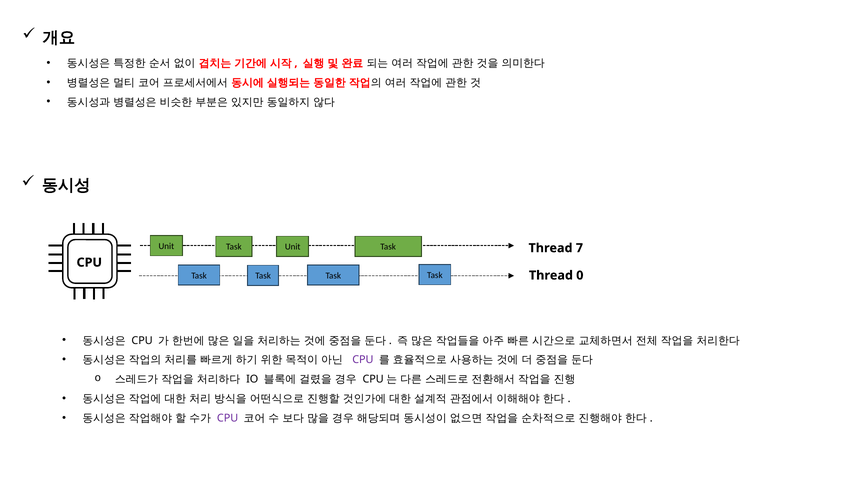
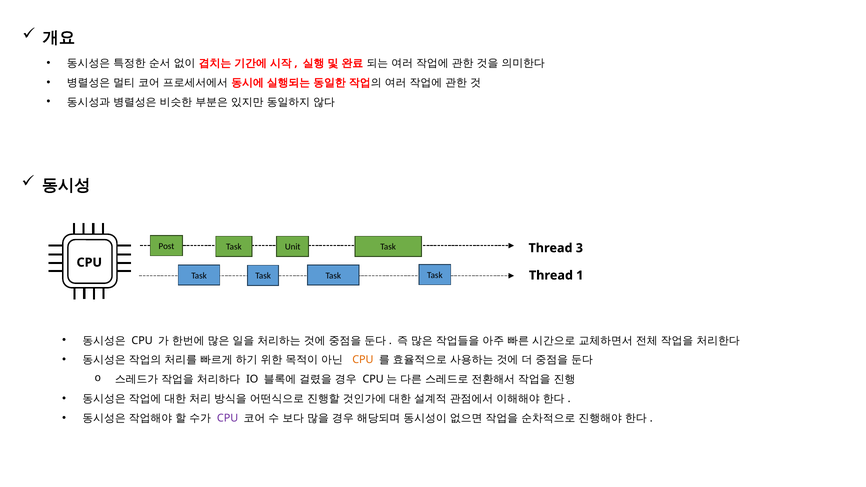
Unit: Unit -> Post (166, 246)
7: 7 -> 3 (579, 248)
0: 0 -> 1 (580, 275)
CPU colour: purple -> orange (363, 360)
